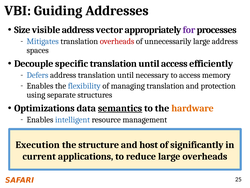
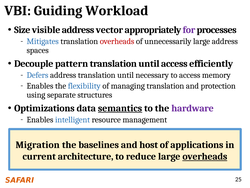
Addresses: Addresses -> Workload (117, 11)
specific: specific -> pattern (72, 63)
hardware colour: orange -> purple (193, 108)
Execution: Execution -> Migration (38, 144)
structure: structure -> baselines (99, 144)
significantly: significantly -> applications (197, 144)
applications: applications -> architecture (86, 156)
overheads underline: none -> present (205, 156)
